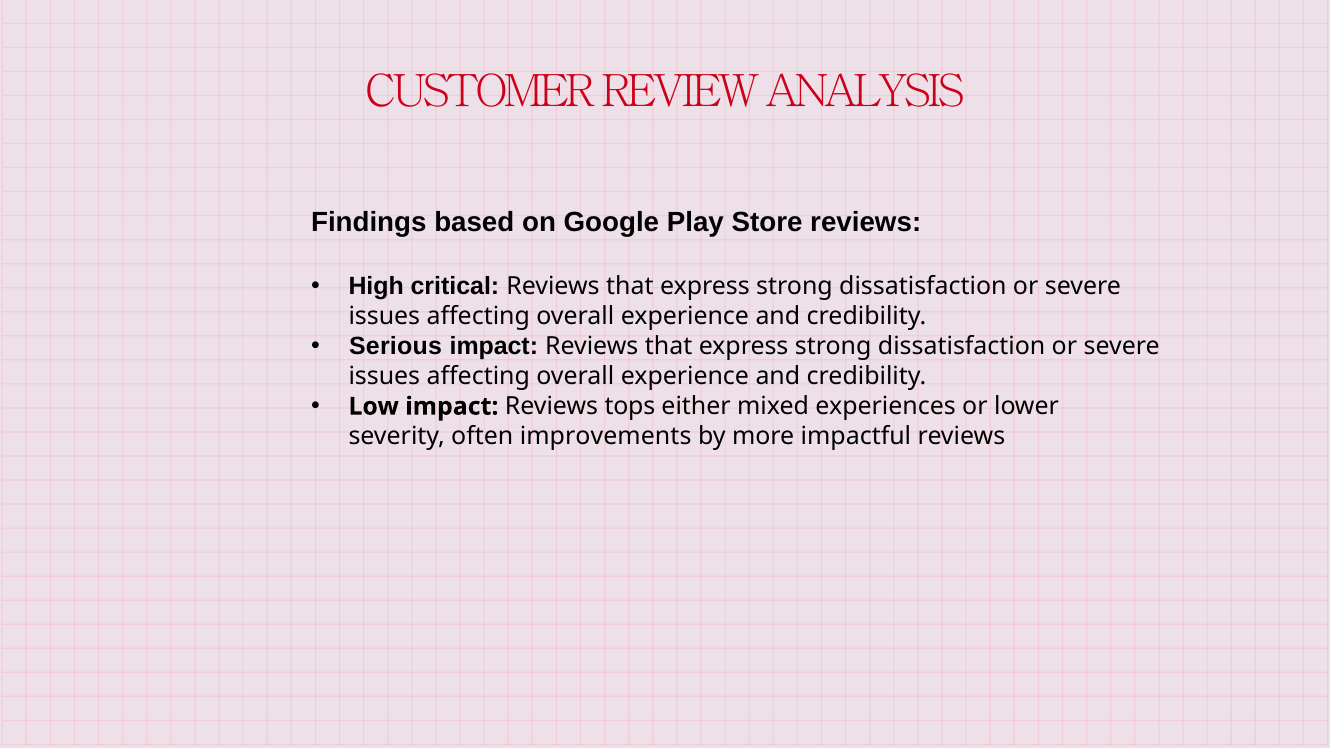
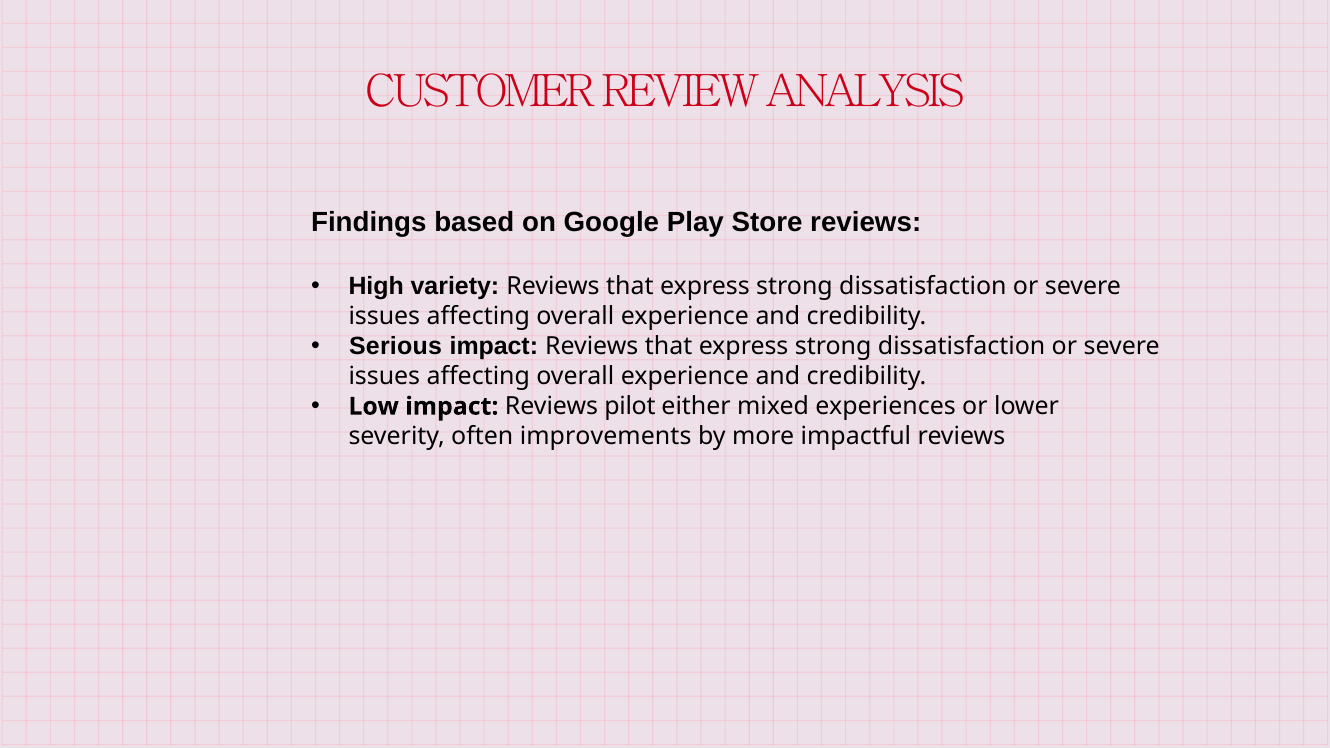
critical: critical -> variety (455, 287)
tops: tops -> pilot (630, 406)
